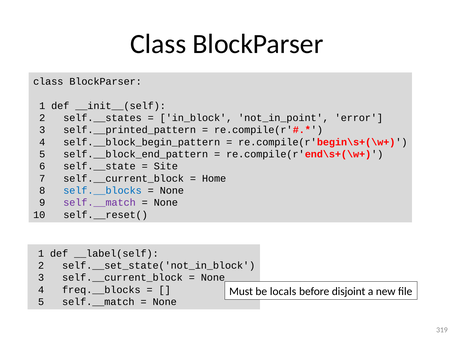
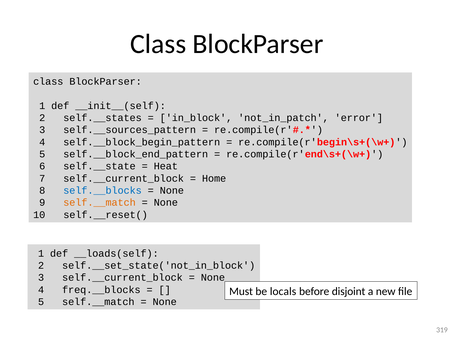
not_in_point: not_in_point -> not_in_patch (283, 118)
self.__printed_pattern: self.__printed_pattern -> self.__sources_pattern (130, 130)
Site: Site -> Heat (166, 166)
self.__match colour: purple -> orange (99, 202)
__label(self: __label(self -> __loads(self (116, 253)
